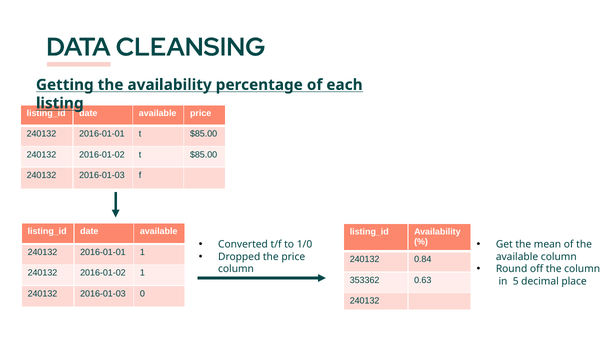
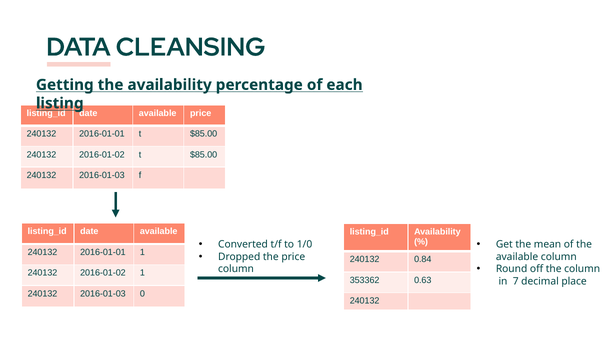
5: 5 -> 7 (516, 281)
